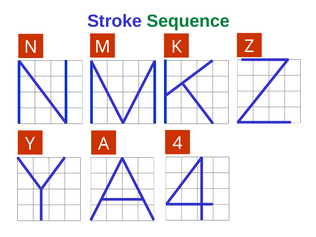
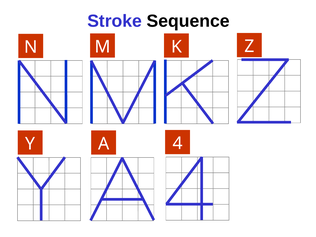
Sequence colour: green -> black (188, 21)
